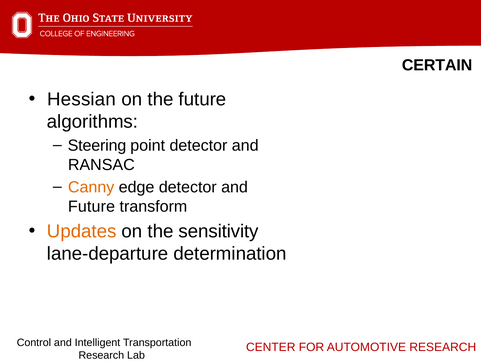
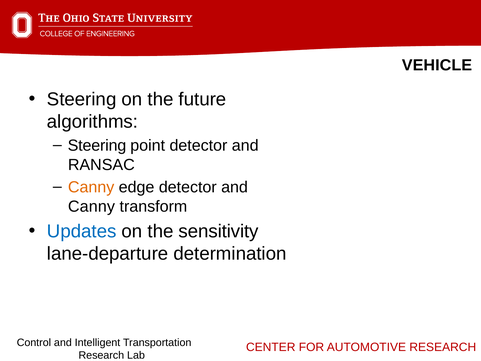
CERTAIN: CERTAIN -> VEHICLE (437, 65)
Hessian: Hessian -> Steering (82, 99)
Future: Future -> Canny (91, 206)
Updates colour: orange -> blue (82, 231)
